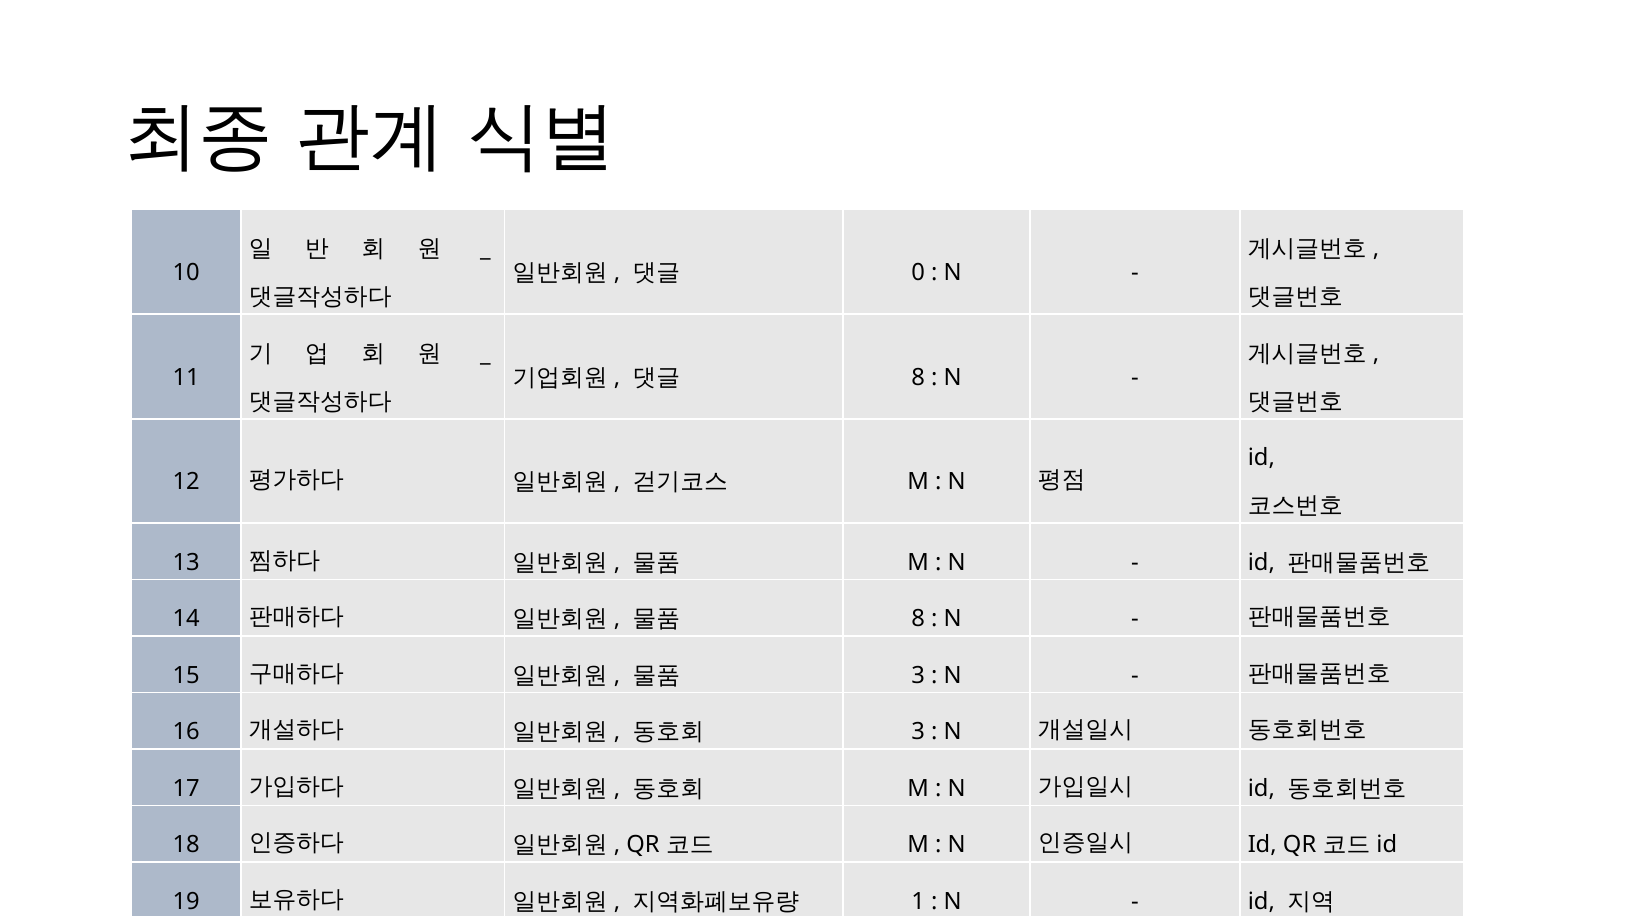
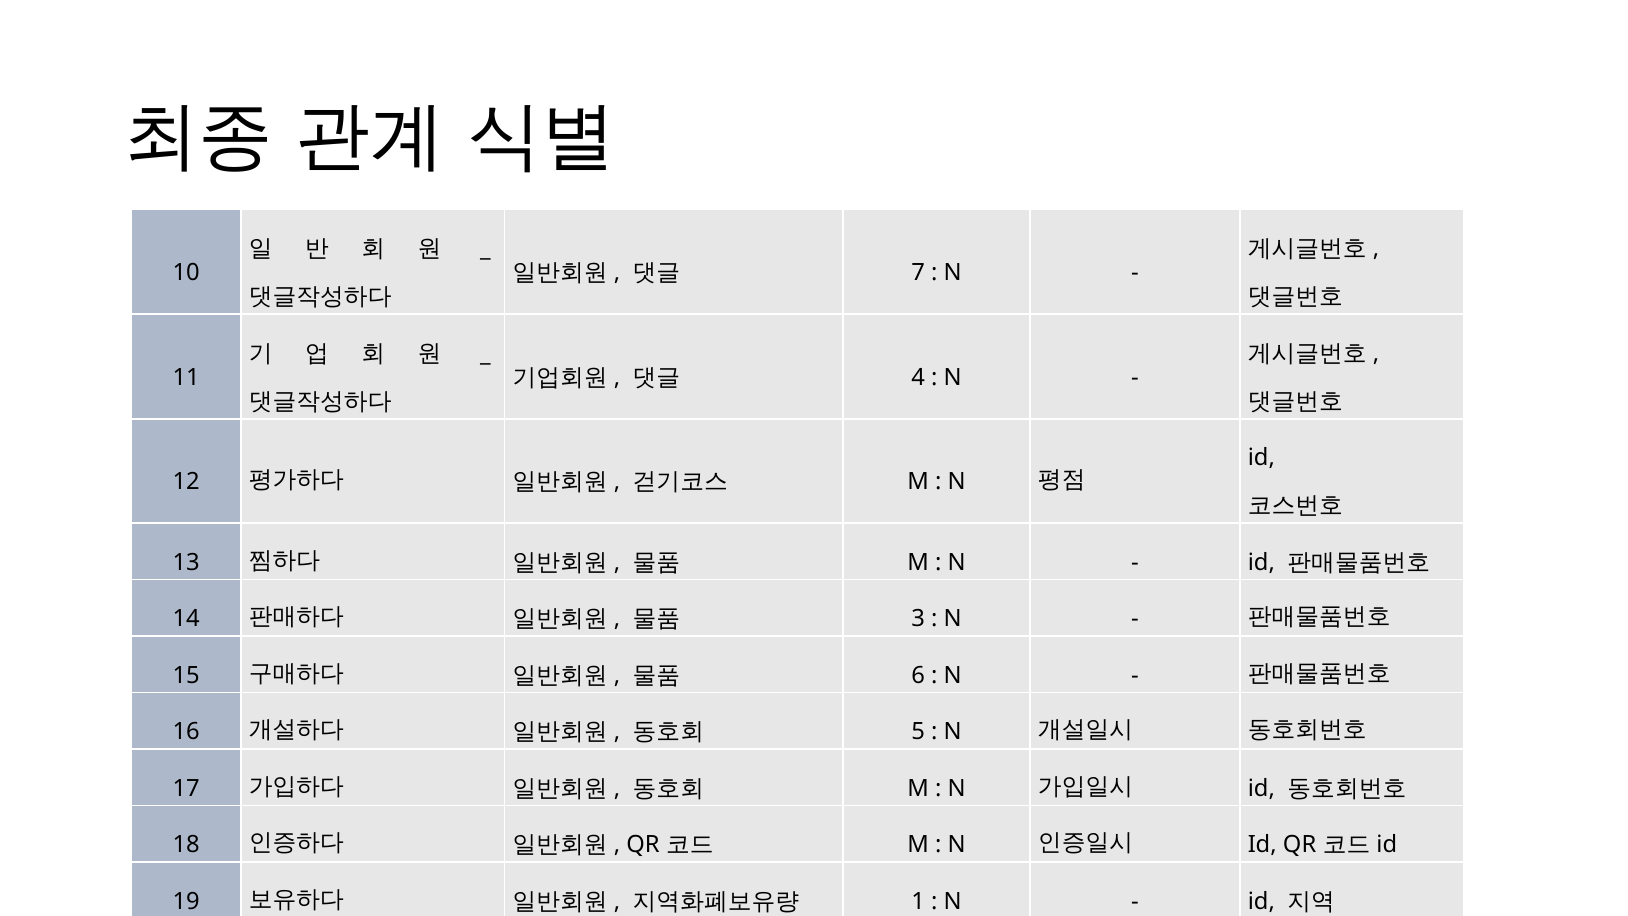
0: 0 -> 7 (918, 273)
8: 8 -> 4 (918, 377)
8: 8 -> 3 (918, 619)
3: 3 -> 6 (918, 675)
3: 3 -> 5 (918, 732)
